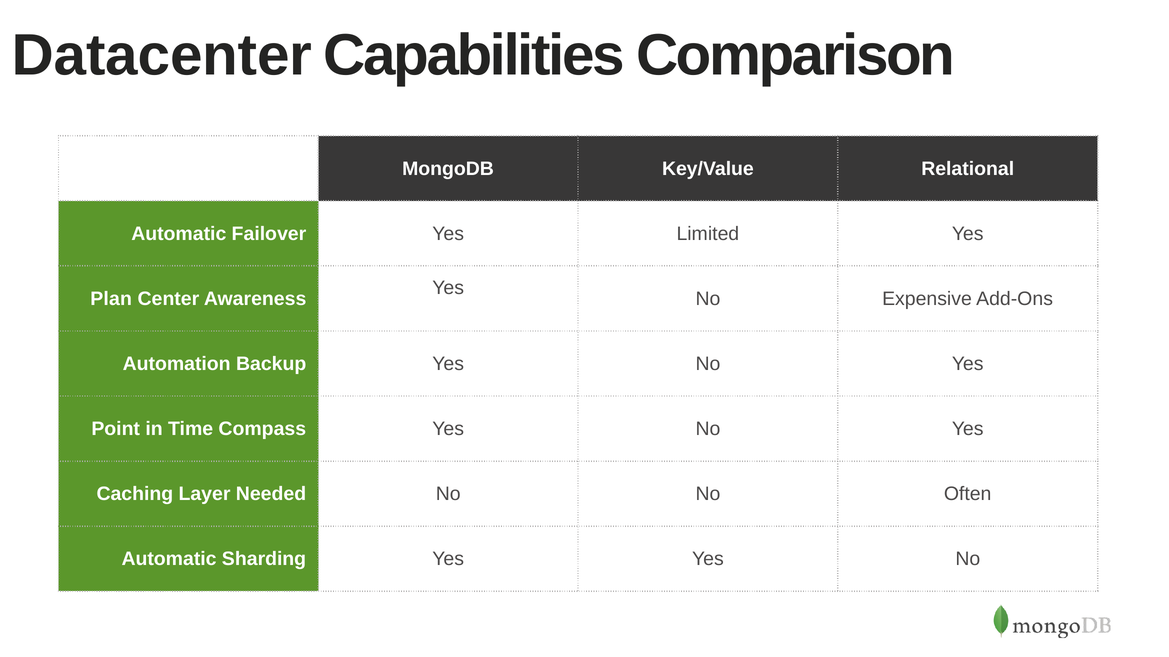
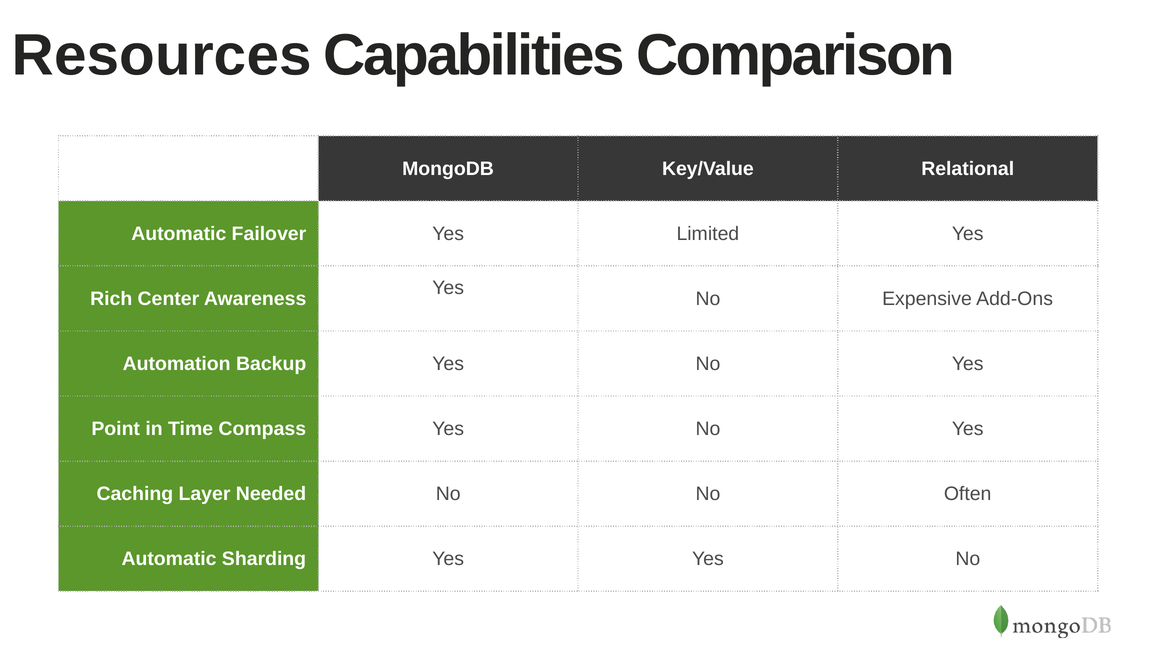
Datacenter: Datacenter -> Resources (162, 56)
Plan: Plan -> Rich (111, 299)
